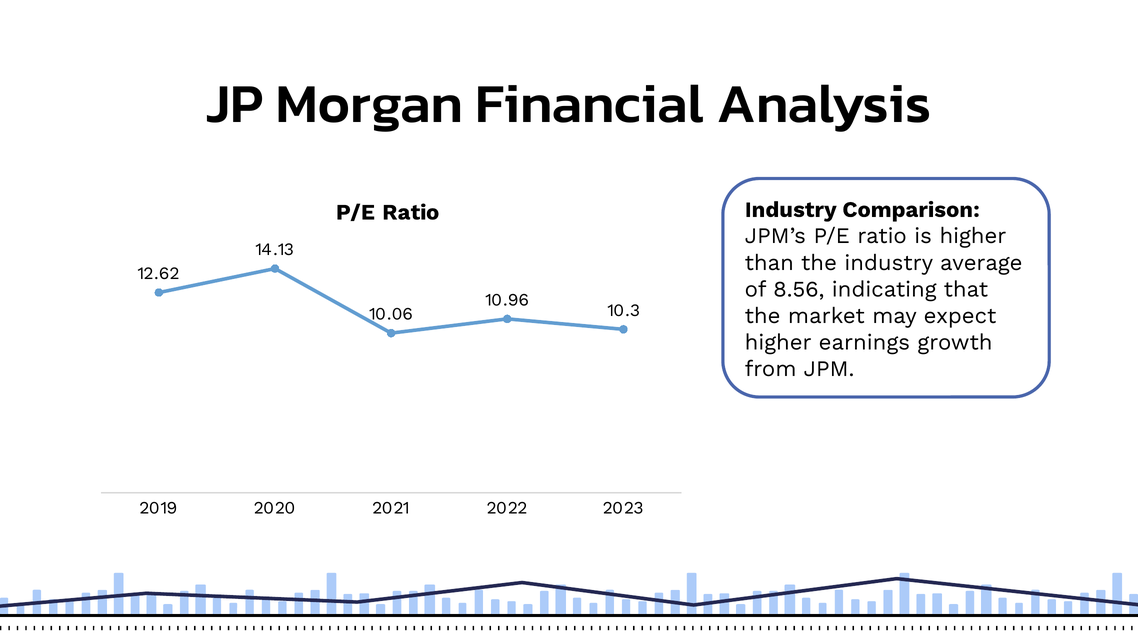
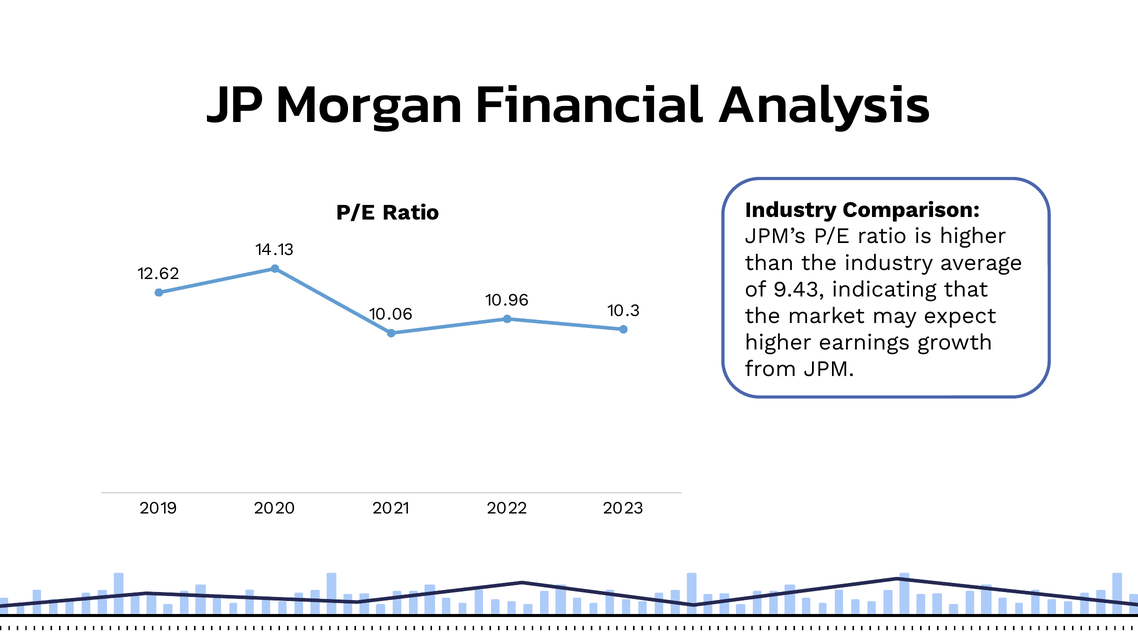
8.56: 8.56 -> 9.43 (799, 289)
